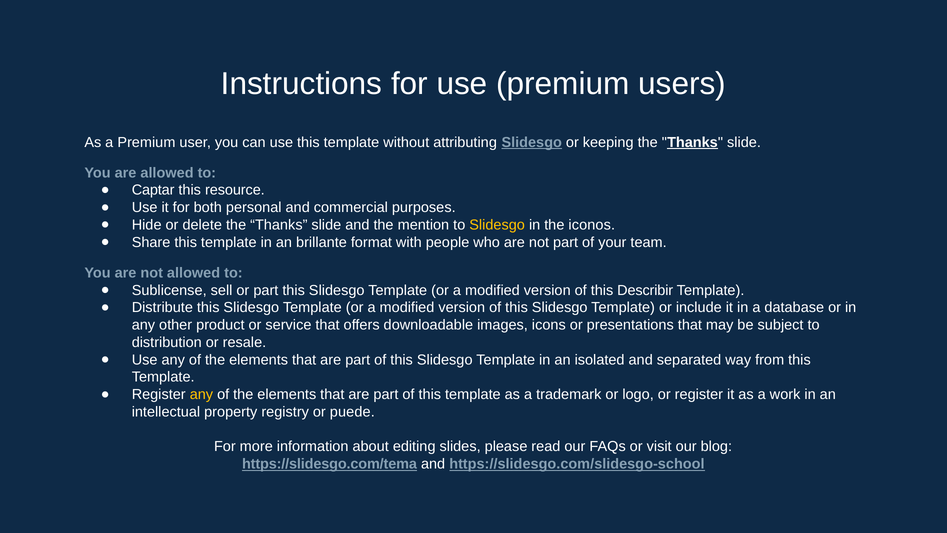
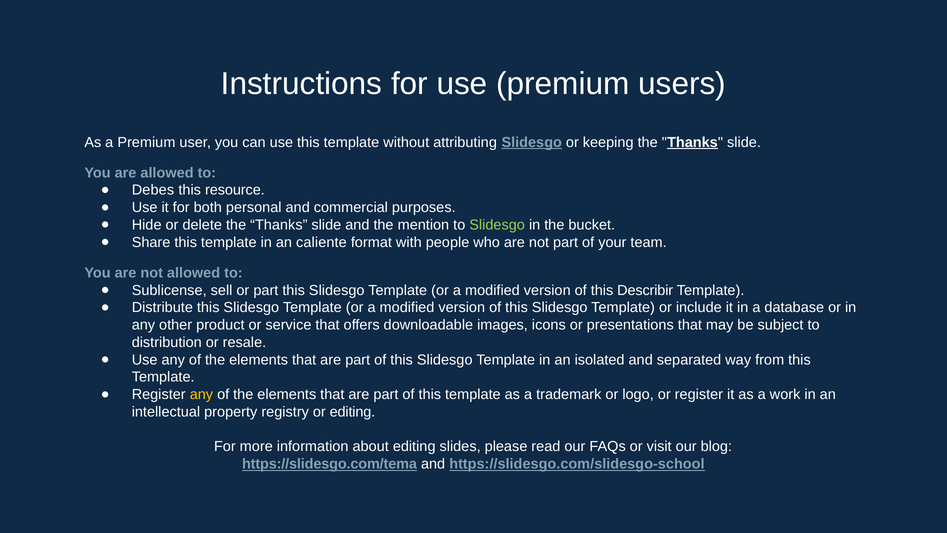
Captar: Captar -> Debes (153, 190)
Slidesgo colour: yellow -> light green (497, 225)
iconos: iconos -> bucket (592, 225)
brillante: brillante -> caliente (321, 242)
or puede: puede -> editing (352, 412)
